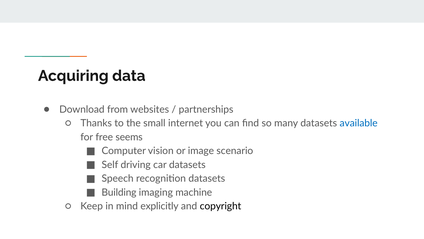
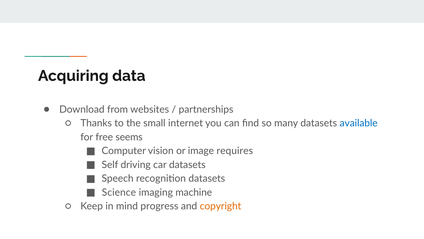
scenario: scenario -> requires (235, 151)
Building: Building -> Science (119, 192)
explicitly: explicitly -> progress (159, 206)
copyright colour: black -> orange (221, 206)
